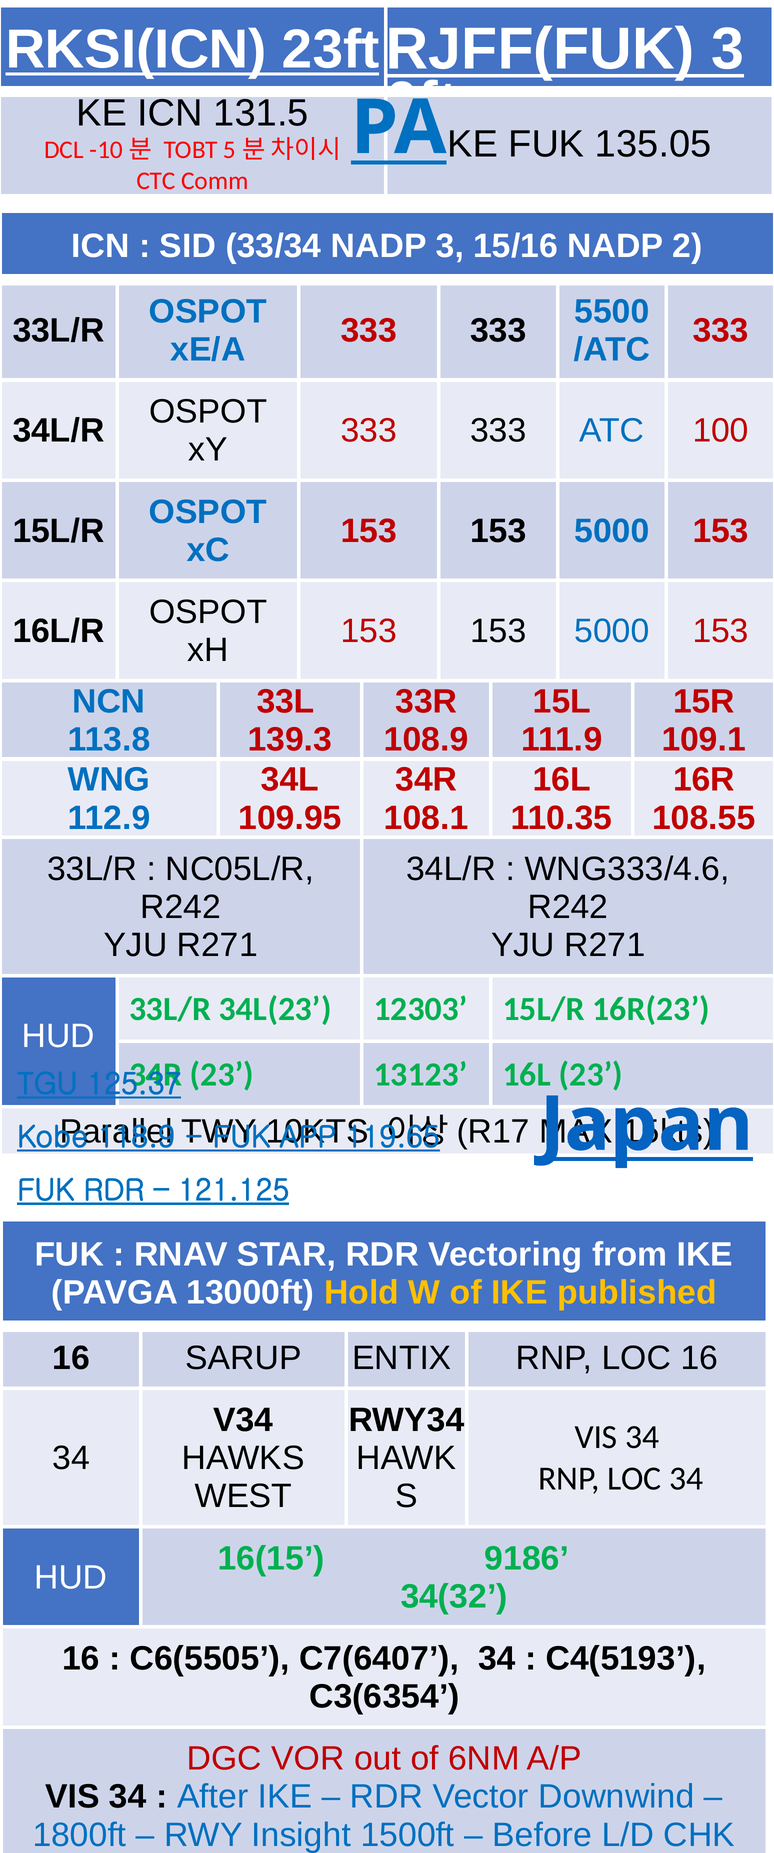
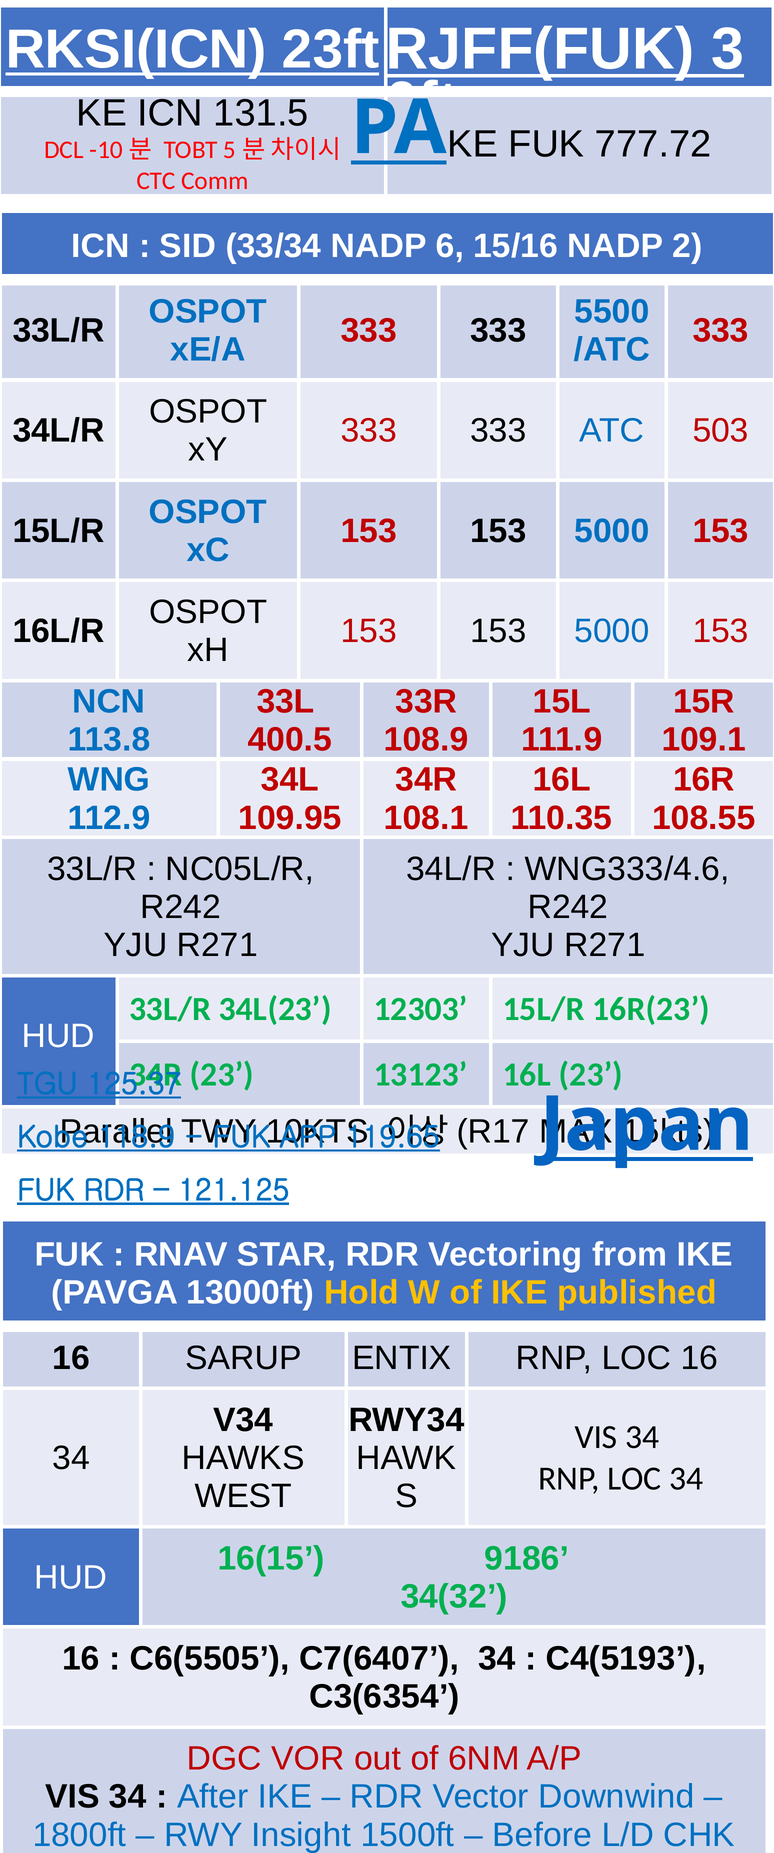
135.05: 135.05 -> 777.72 (653, 144)
NADP 3: 3 -> 6 (450, 246)
100: 100 -> 503 (721, 430)
139.3: 139.3 -> 400.5 (290, 739)
